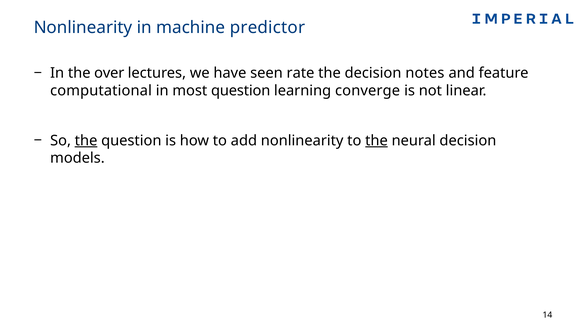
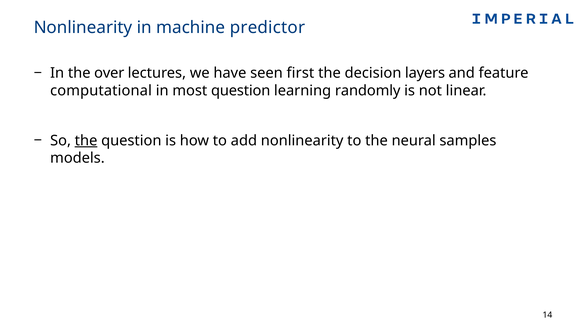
rate: rate -> first (300, 73)
notes: notes -> layers (425, 73)
converge: converge -> randomly (368, 91)
the underline: present -> none (376, 140)
neural decision: decision -> samples (468, 140)
